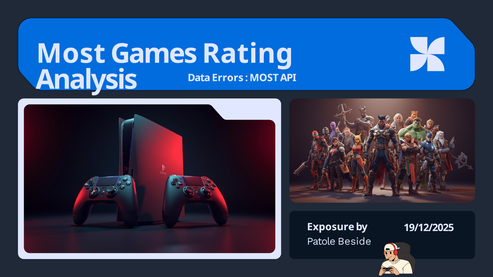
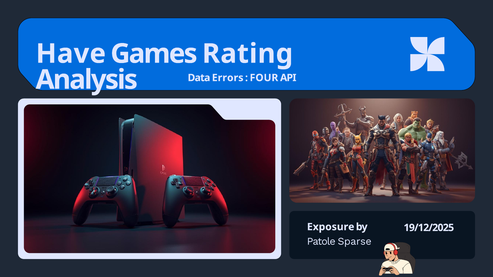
Most: Most -> Have (71, 54)
MOST: MOST -> FOUR (264, 78)
Beside: Beside -> Sparse (355, 242)
